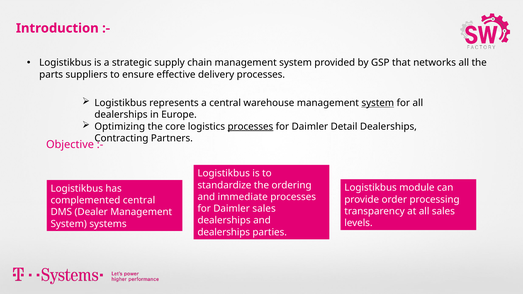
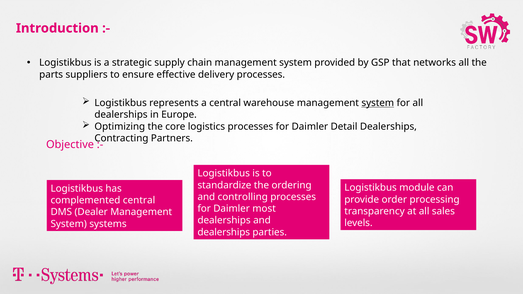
processes underline: present -> none (250, 127)
immediate: immediate -> controlling (243, 197)
Daimler sales: sales -> most (264, 209)
